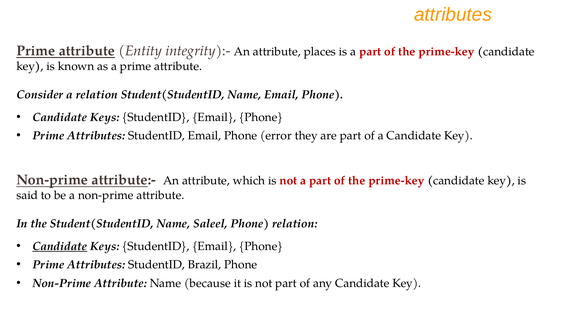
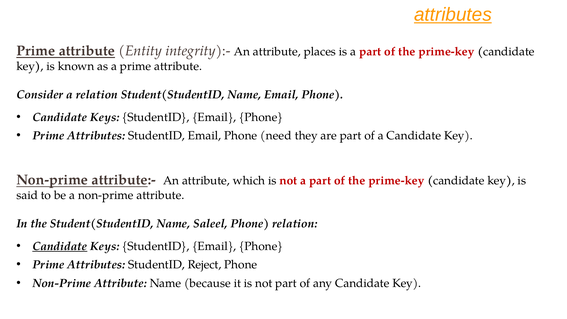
attributes underline: none -> present (453, 15)
error: error -> need (276, 136)
Brazil: Brazil -> Reject (205, 265)
